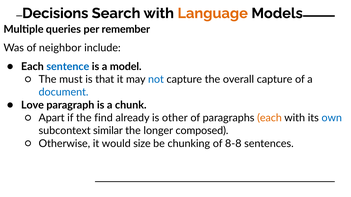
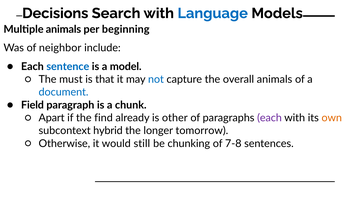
Language colour: orange -> blue (213, 13)
Multiple queries: queries -> animals (63, 29)
remember: remember -> beginning (126, 29)
overall capture: capture -> animals (275, 80)
Love: Love -> Field (32, 105)
each colour: orange -> purple (269, 118)
own colour: blue -> orange (332, 118)
similar: similar -> hybrid (108, 131)
composed: composed -> tomorrow (202, 131)
size: size -> still (142, 144)
8-8: 8-8 -> 7-8 (233, 144)
